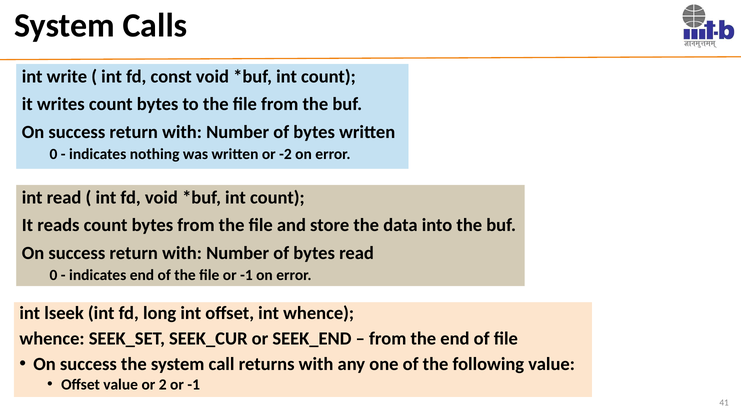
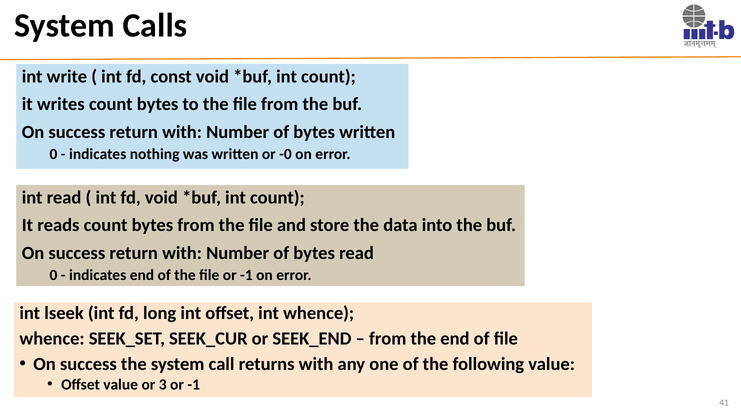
-2: -2 -> -0 (285, 154)
2: 2 -> 3 (163, 384)
